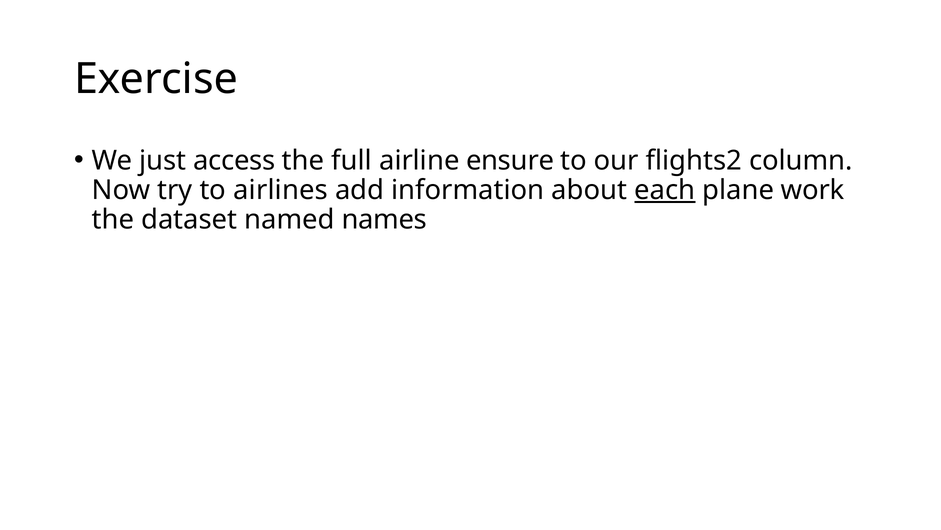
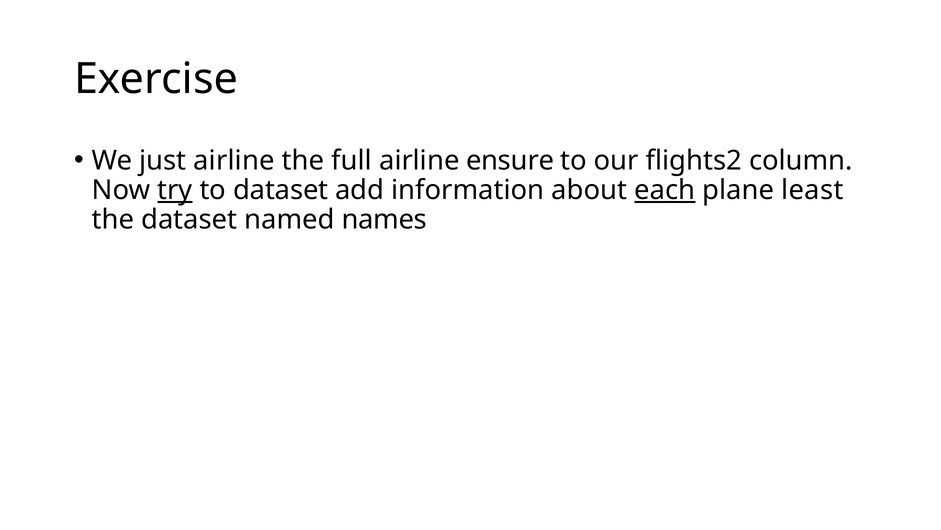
just access: access -> airline (234, 160)
try underline: none -> present (175, 190)
to airlines: airlines -> dataset (281, 190)
work: work -> least (812, 190)
